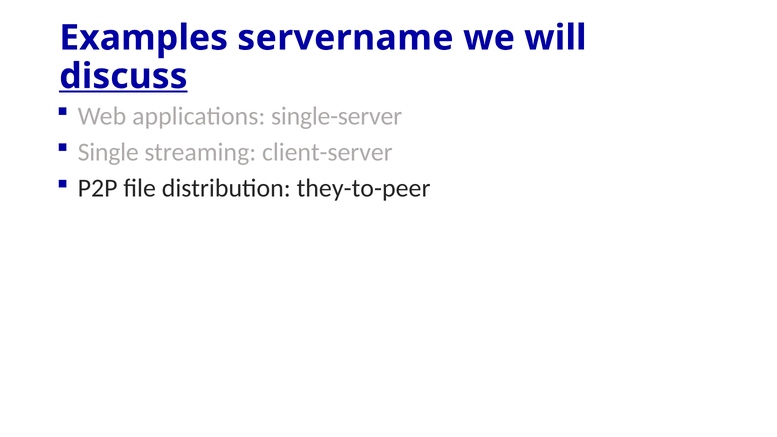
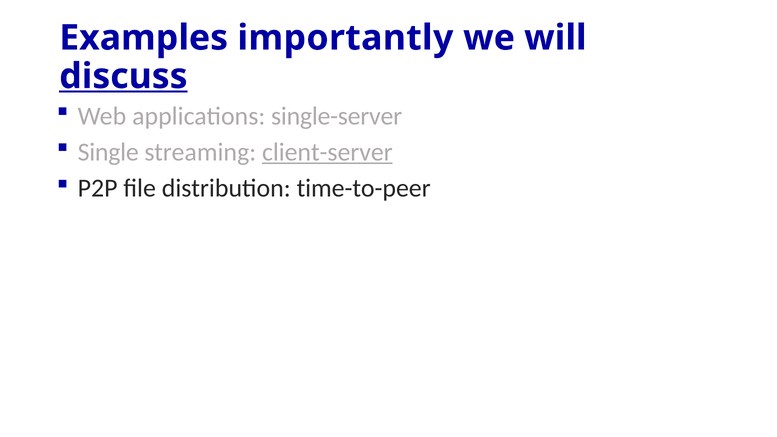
servername: servername -> importantly (345, 38)
client-server underline: none -> present (327, 152)
they-to-peer: they-to-peer -> time-to-peer (364, 188)
